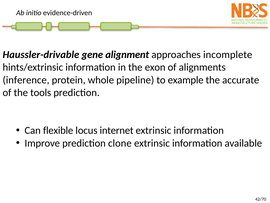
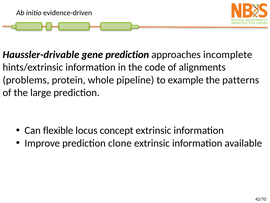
gene alignment: alignment -> prediction (127, 55)
exon: exon -> code (155, 67)
inference: inference -> problems (26, 80)
accurate: accurate -> patterns (241, 80)
tools: tools -> large (41, 92)
internet: internet -> concept (117, 130)
